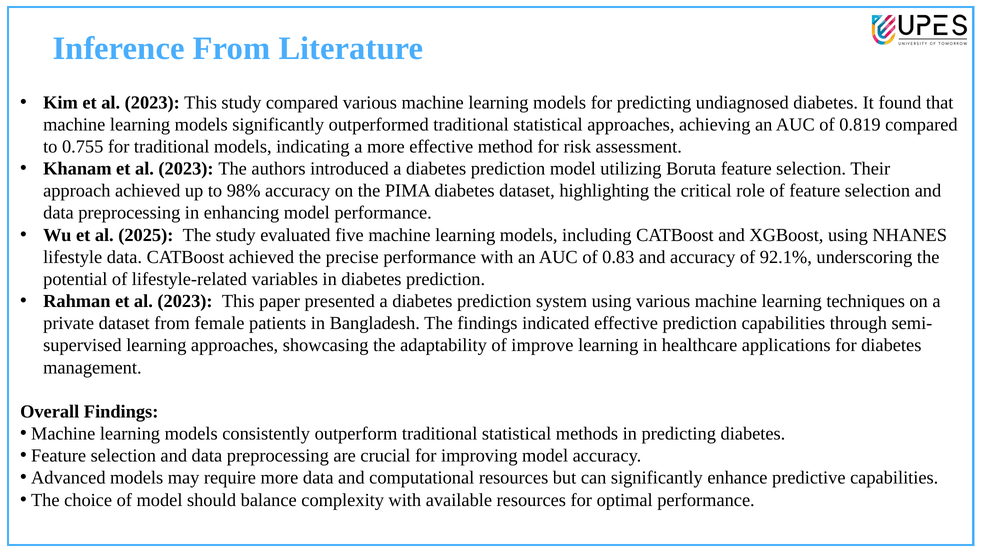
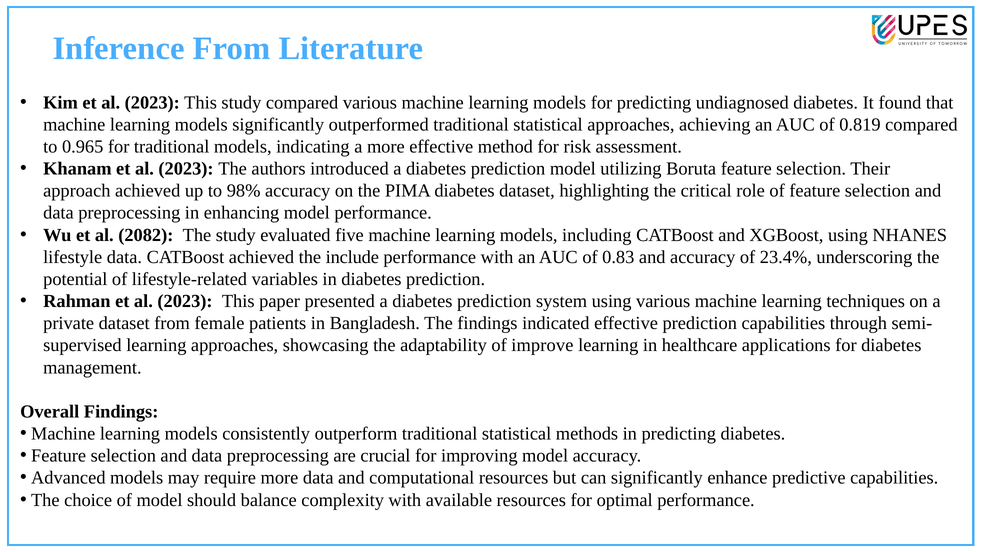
0.755: 0.755 -> 0.965 (83, 147)
2025: 2025 -> 2082 (146, 235)
precise: precise -> include (352, 257)
92.1%: 92.1% -> 23.4% (786, 257)
